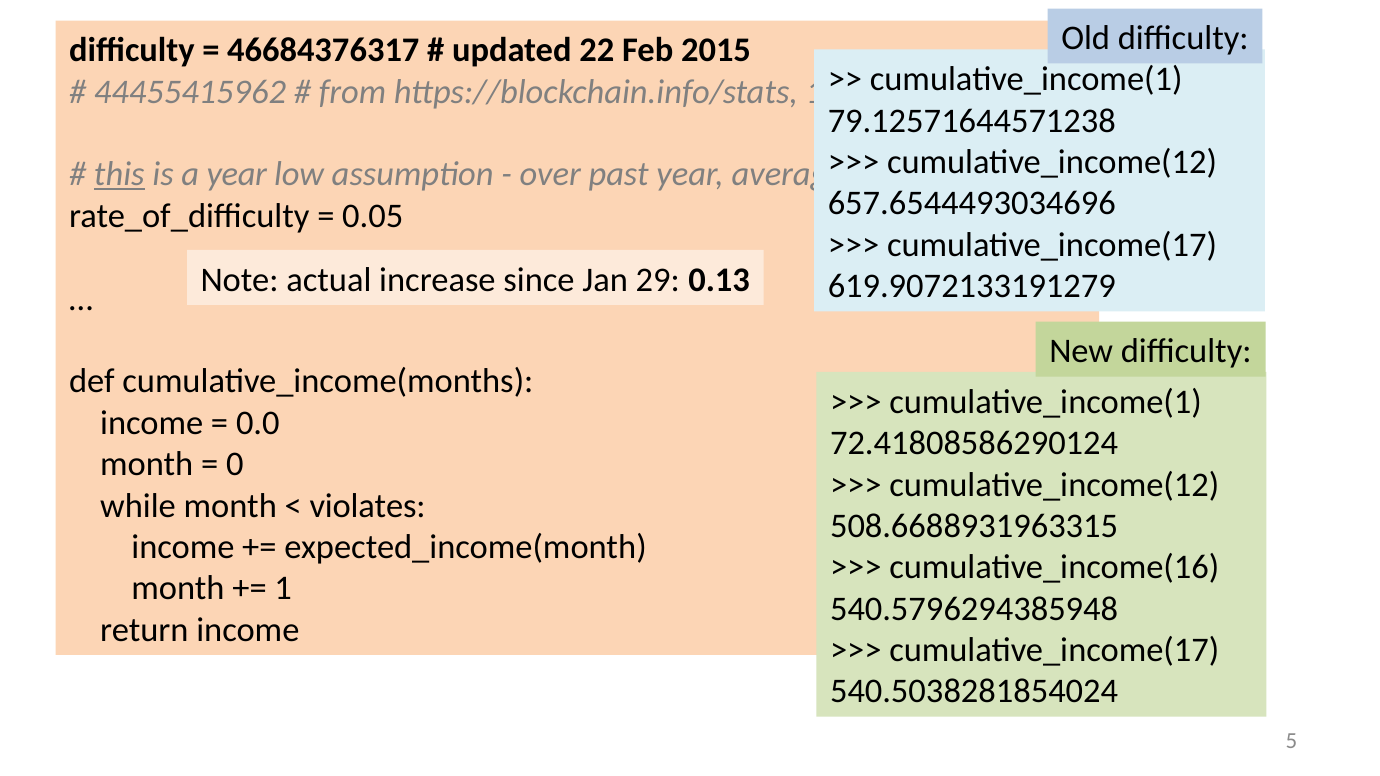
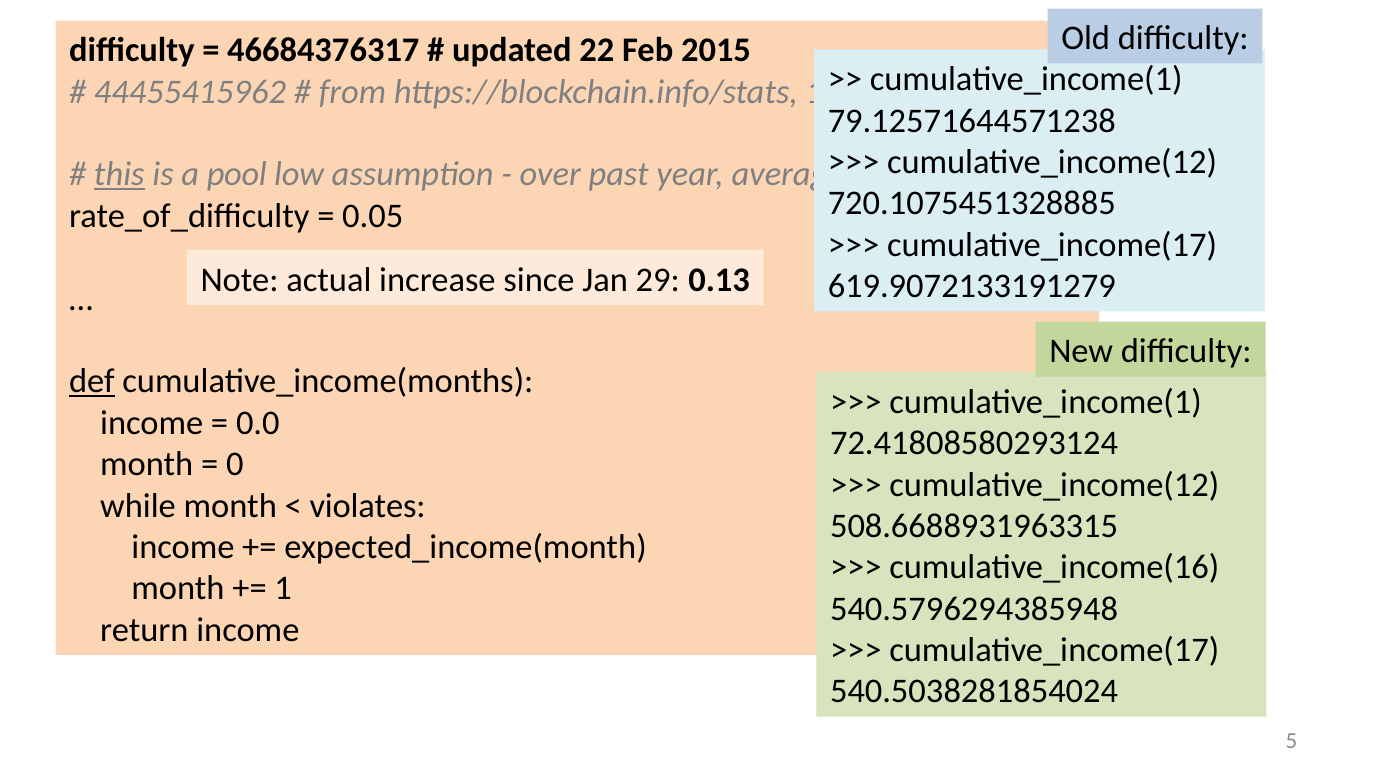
a year: year -> pool (237, 175)
657.6544493034696: 657.6544493034696 -> 720.1075451328885 (972, 204)
def underline: none -> present (92, 382)
72.41808586290124: 72.41808586290124 -> 72.41808580293124 (974, 443)
